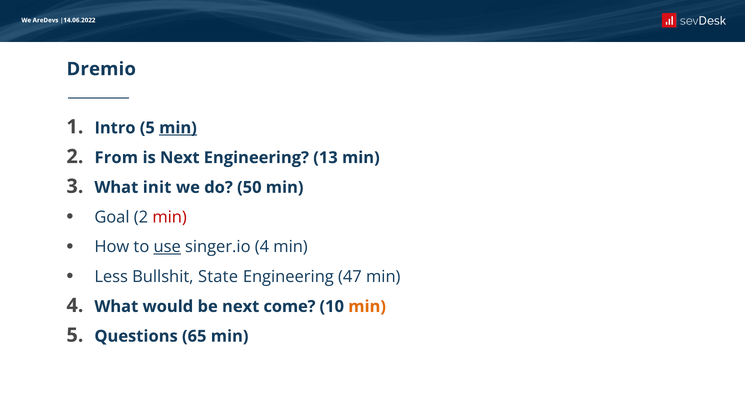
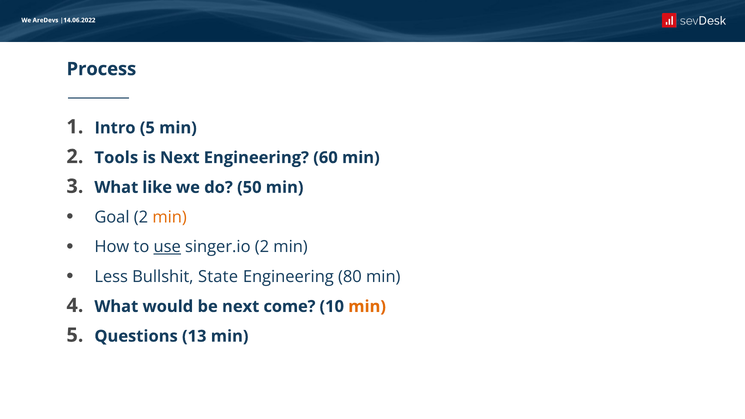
Dremio: Dremio -> Process (101, 69)
min underline: present -> none (178, 128)
From: From -> Tools (116, 158)
13: 13 -> 60 (325, 158)
init: init -> like (157, 187)
min colour: red -> orange (170, 217)
singer.io 4: 4 -> 2 (262, 247)
47: 47 -> 80 (350, 277)
65: 65 -> 13 (194, 336)
